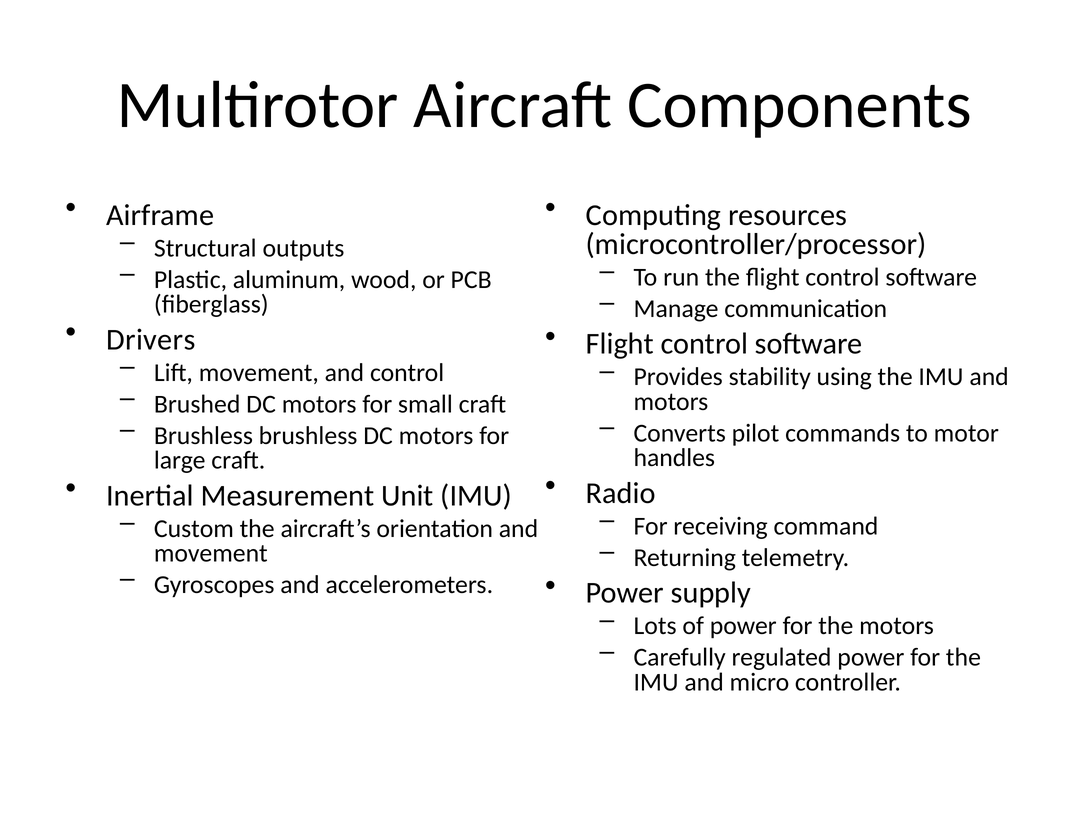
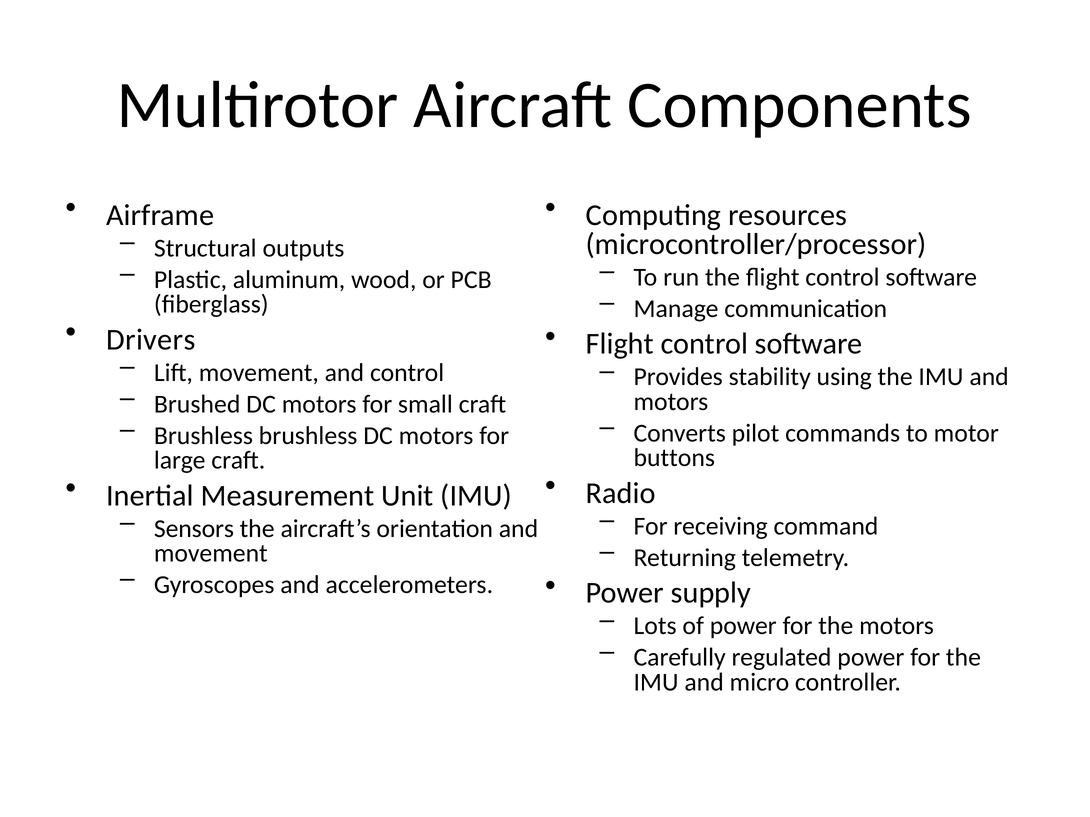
handles: handles -> buttons (674, 458)
Custom: Custom -> Sensors (194, 529)
